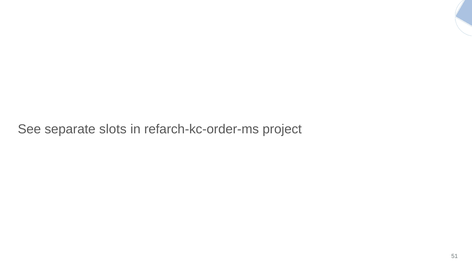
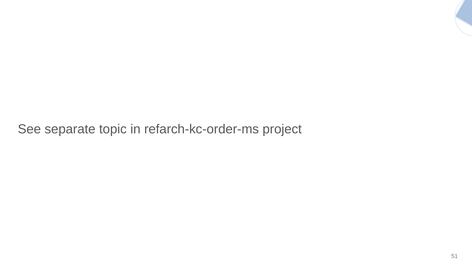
slots: slots -> topic (113, 129)
